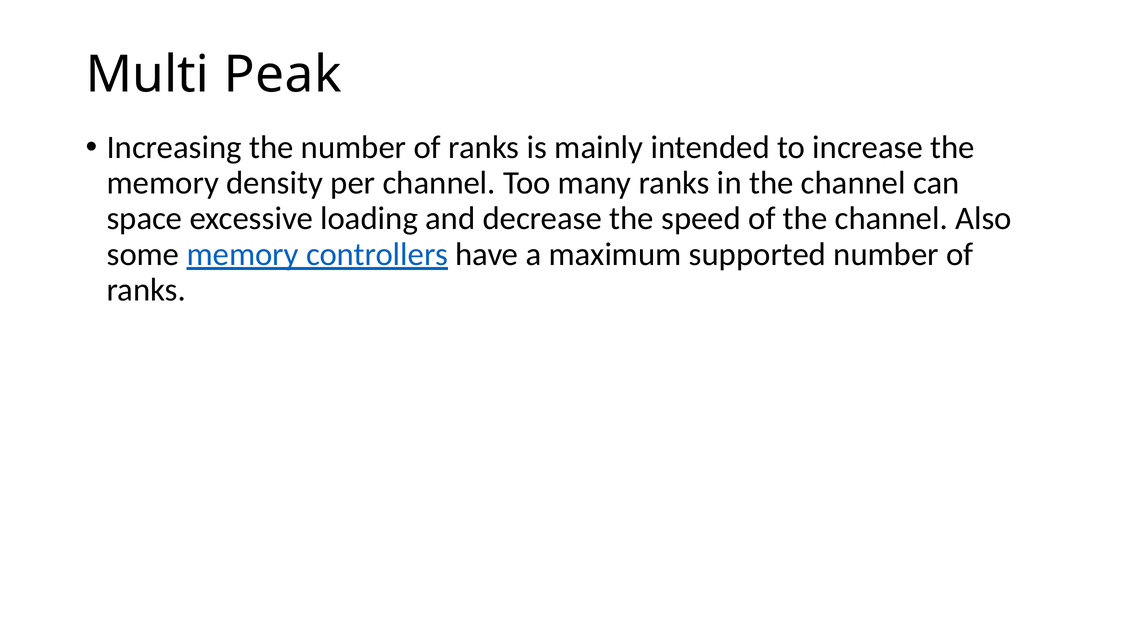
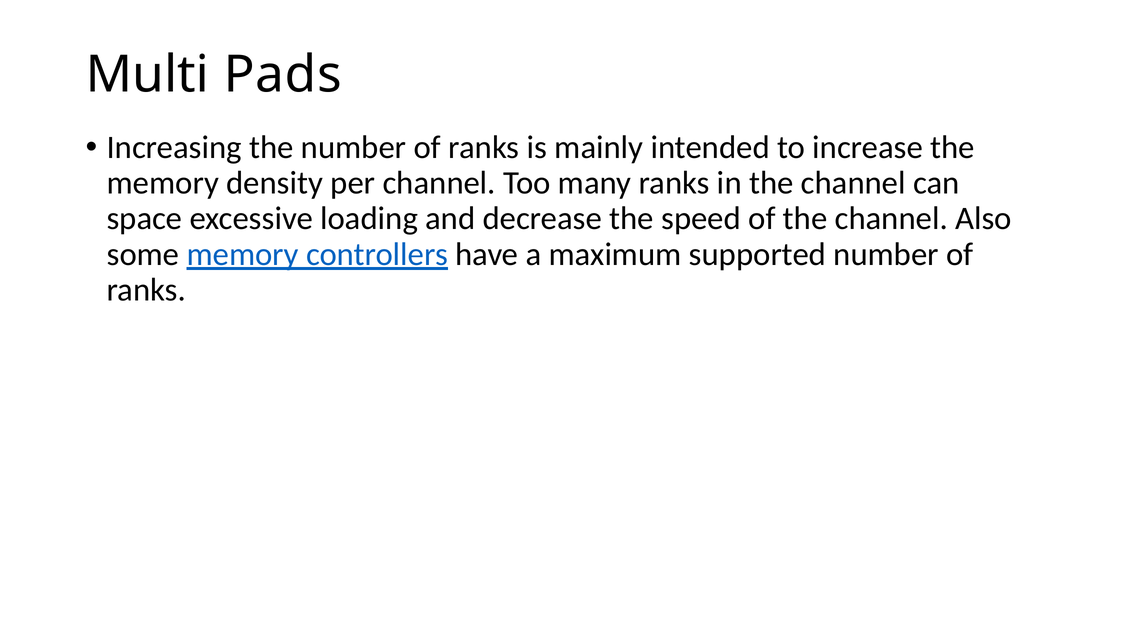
Peak: Peak -> Pads (283, 75)
